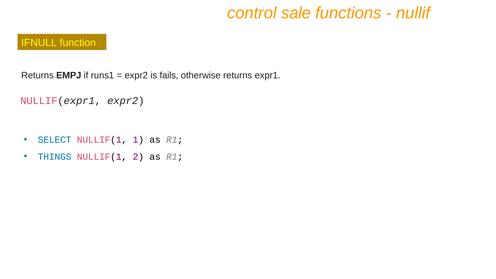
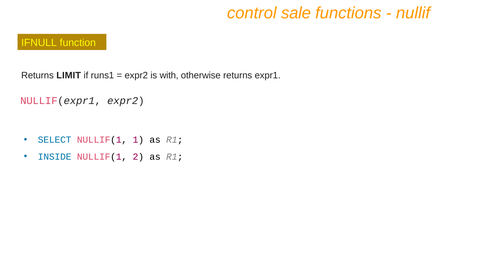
EMPJ: EMPJ -> LIMIT (69, 76)
fails: fails -> with (169, 76)
THINGS: THINGS -> INSIDE (55, 157)
